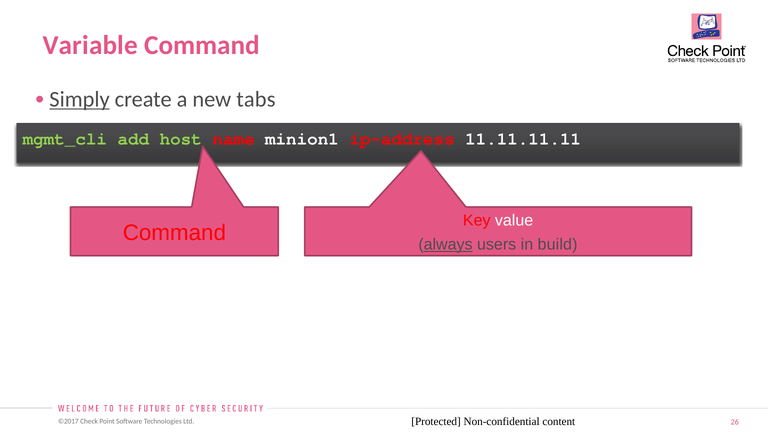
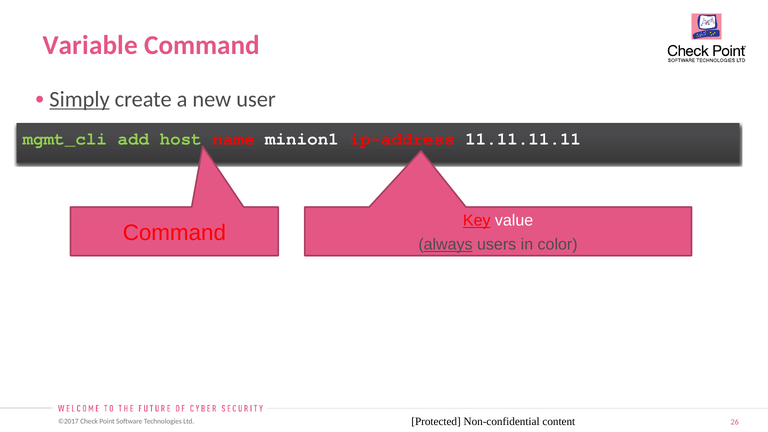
tabs: tabs -> user (256, 99)
Key underline: none -> present (477, 220)
build: build -> color (558, 244)
